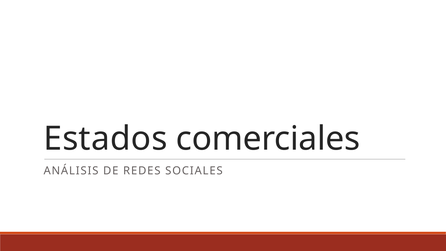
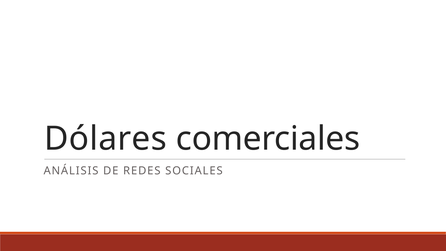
Estados: Estados -> Dólares (105, 139)
